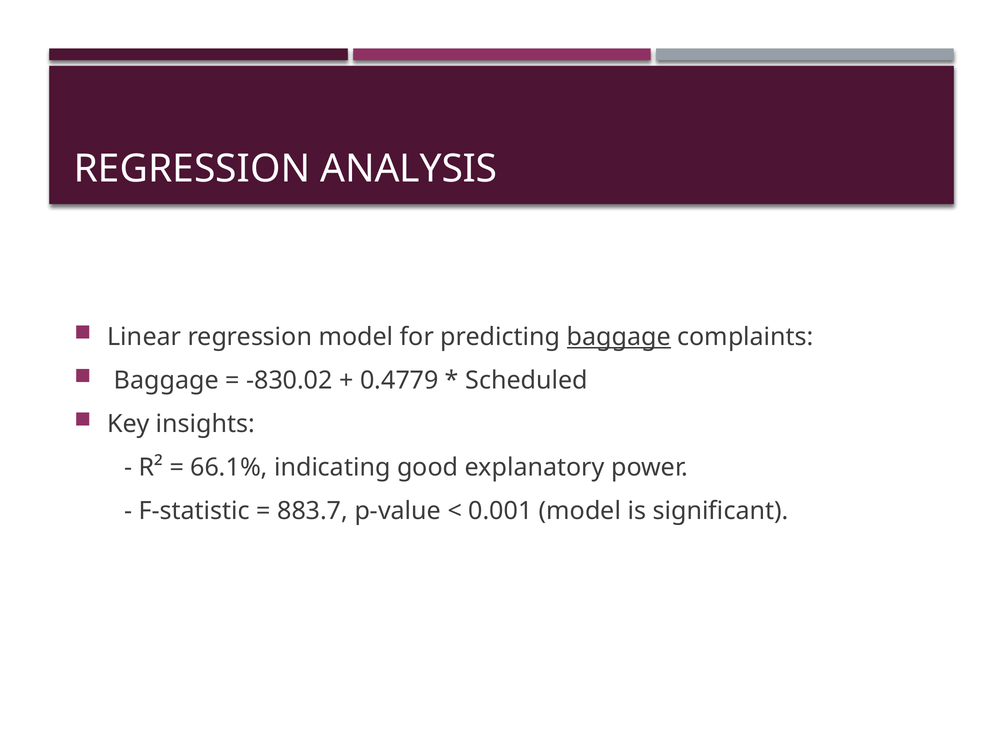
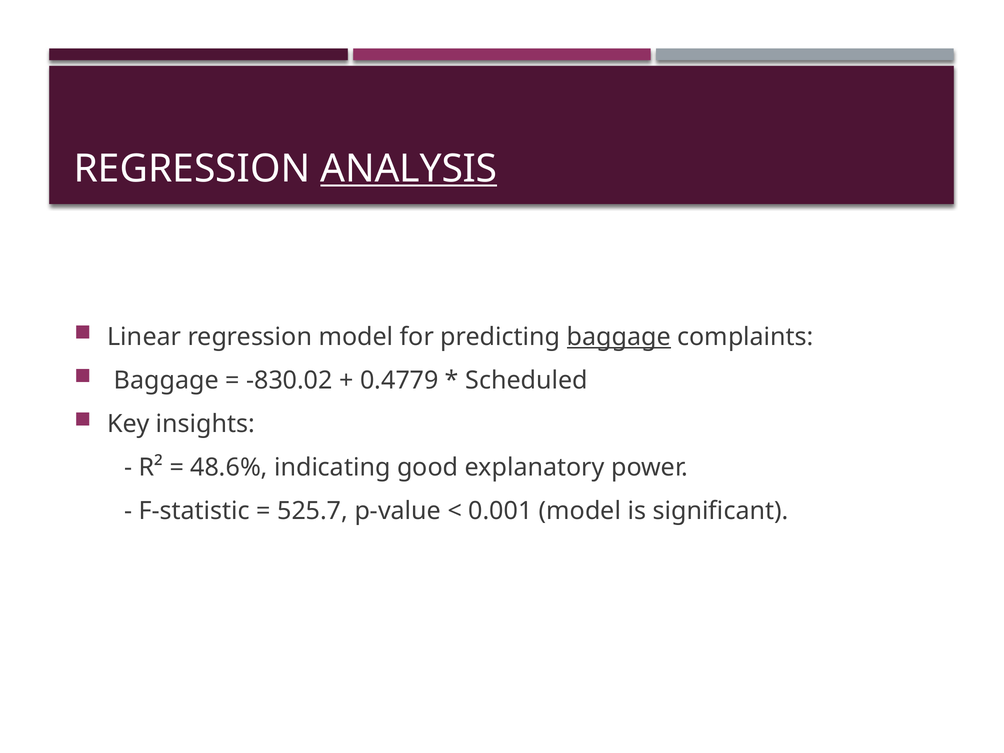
ANALYSIS underline: none -> present (409, 169)
66.1%: 66.1% -> 48.6% (229, 467)
883.7: 883.7 -> 525.7 (313, 511)
